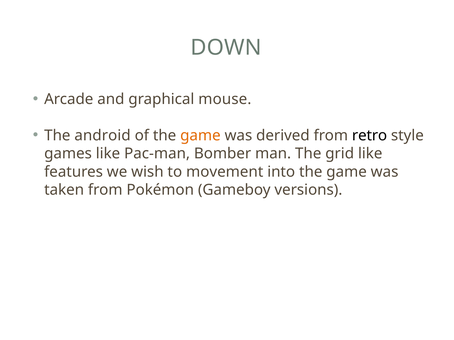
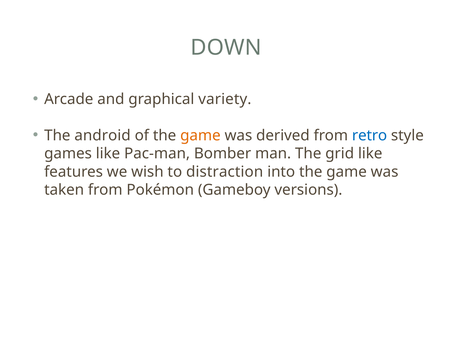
mouse: mouse -> variety (225, 99)
retro colour: black -> blue (370, 136)
movement: movement -> distraction (225, 172)
